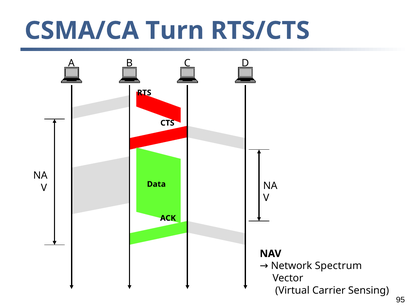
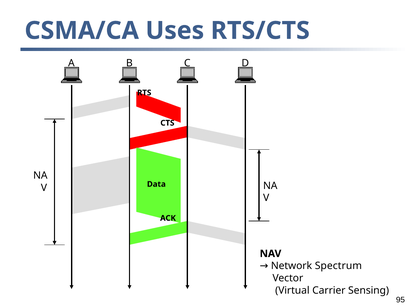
Turn: Turn -> Uses (175, 31)
